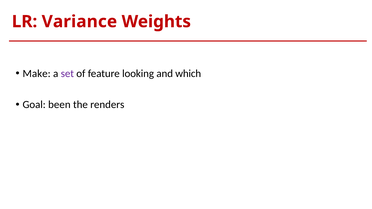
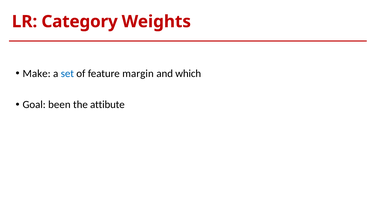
Variance: Variance -> Category (80, 22)
set colour: purple -> blue (67, 74)
looking: looking -> margin (138, 74)
renders: renders -> attibute (107, 105)
